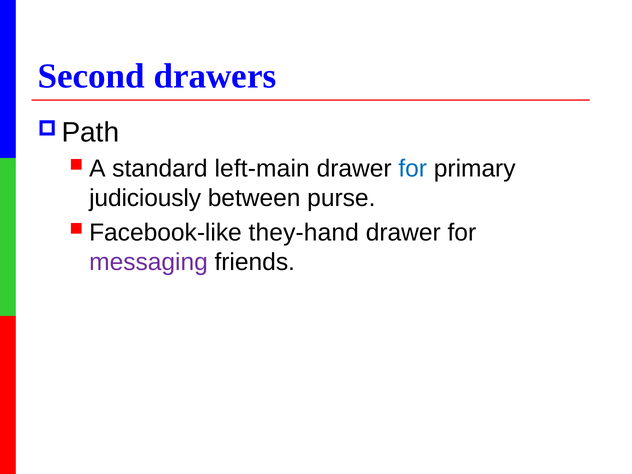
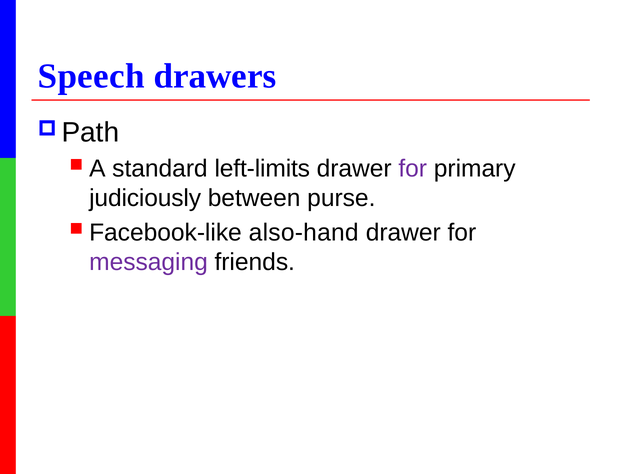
Second: Second -> Speech (91, 76)
left-main: left-main -> left-limits (262, 169)
for colour: blue -> purple (413, 169)
they-hand: they-hand -> also-hand (304, 233)
